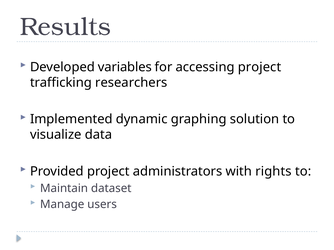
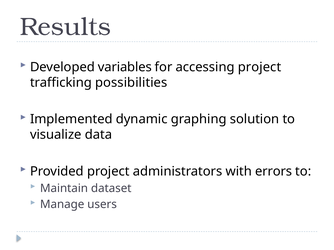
researchers: researchers -> possibilities (131, 83)
rights: rights -> errors (274, 172)
